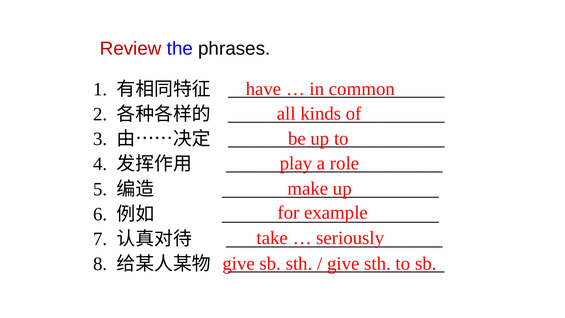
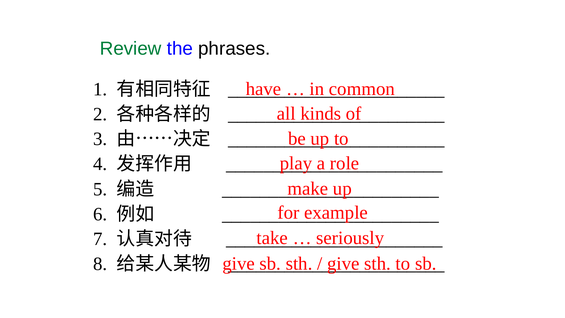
Review colour: red -> green (131, 49)
